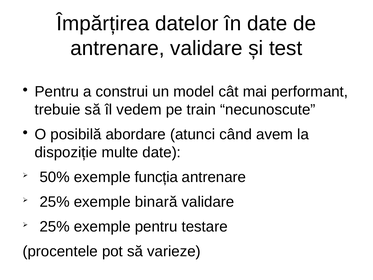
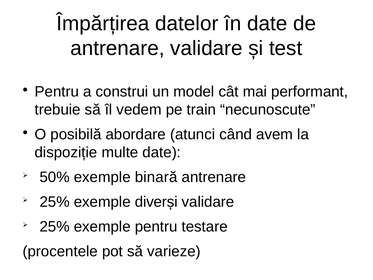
funcția: funcția -> binară (156, 177)
binară: binară -> diverși (156, 202)
